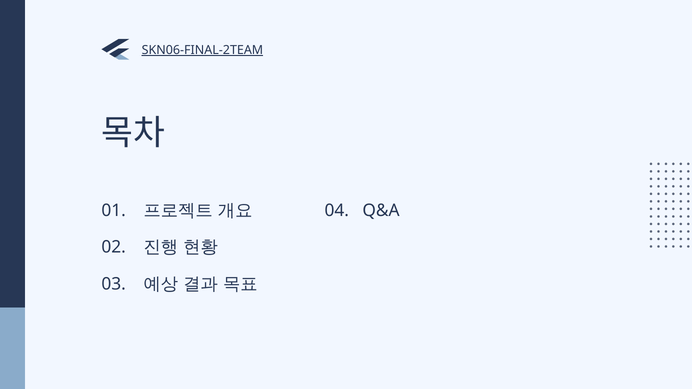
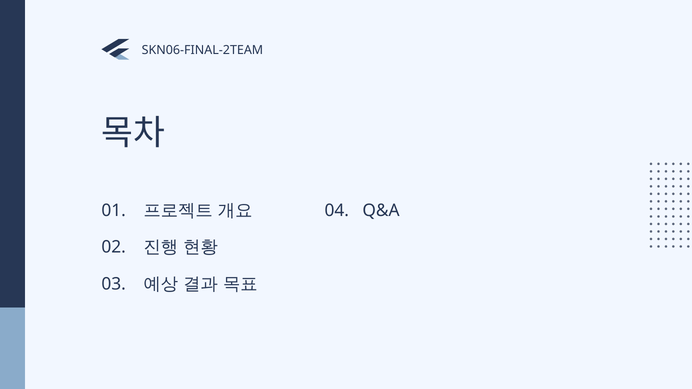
SKN06-FINAL-2TEAM underline: present -> none (202, 50)
